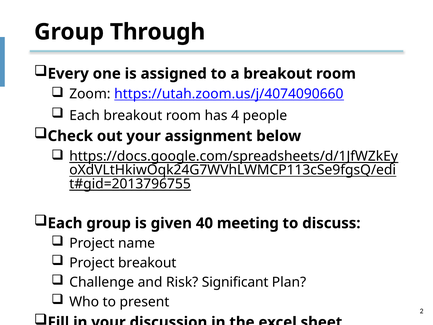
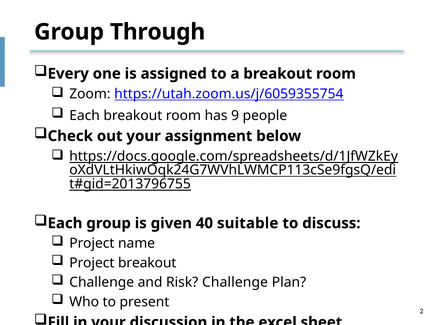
https://utah.zoom.us/j/4074090660: https://utah.zoom.us/j/4074090660 -> https://utah.zoom.us/j/6059355754 (229, 94)
4: 4 -> 9 (235, 115)
meeting: meeting -> suitable (248, 223)
Risk Significant: Significant -> Challenge (235, 282)
